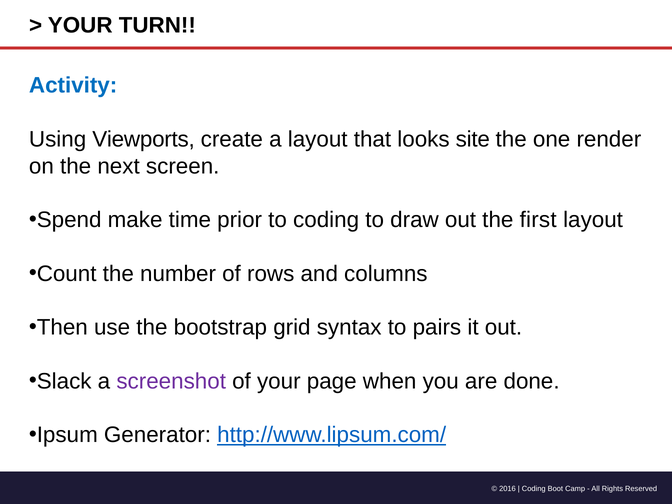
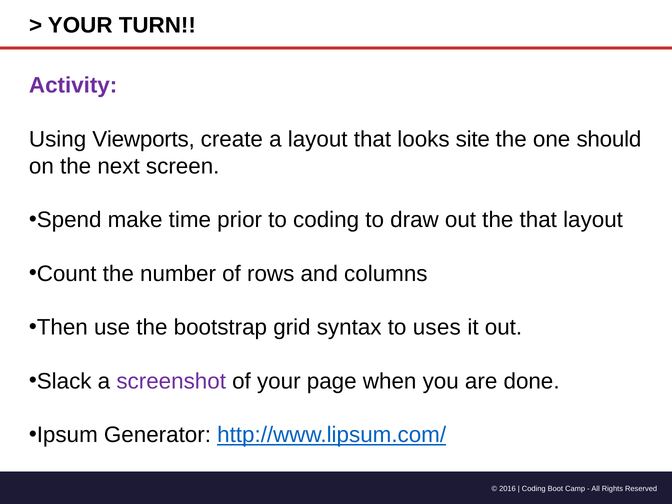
Activity colour: blue -> purple (73, 85)
render: render -> should (609, 139)
the first: first -> that (538, 220)
pairs: pairs -> uses (437, 327)
